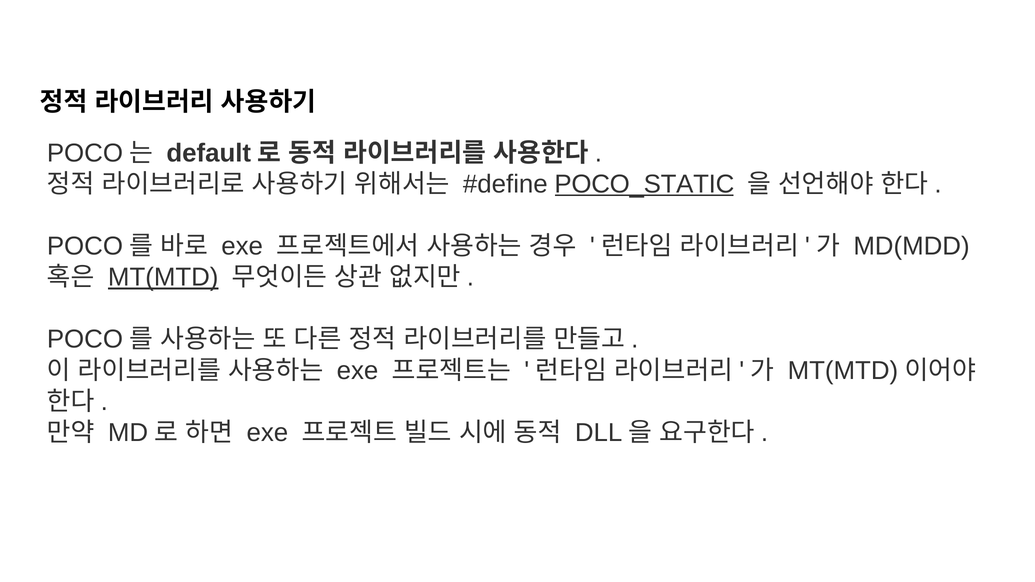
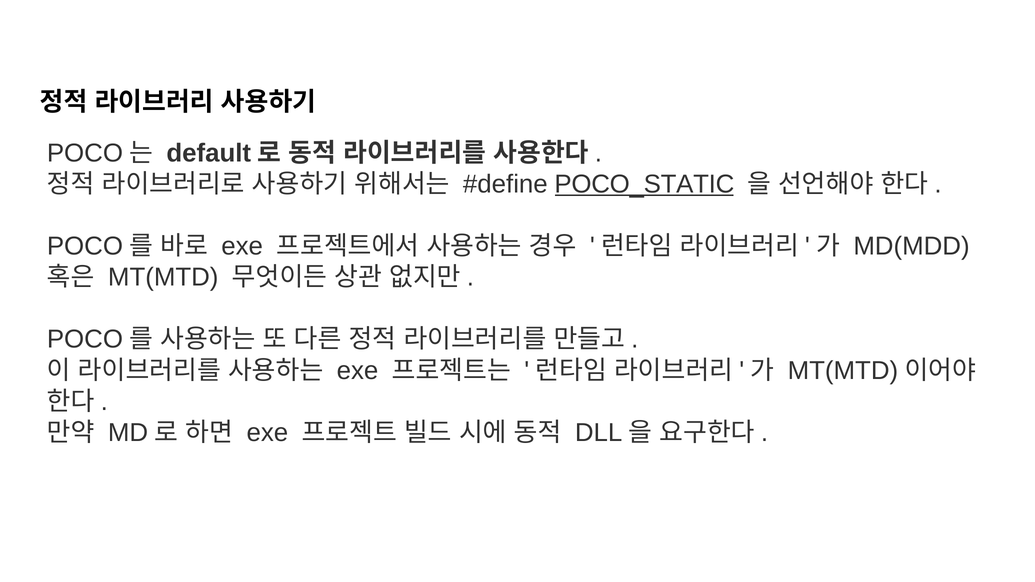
MT(MTD underline: present -> none (163, 277)
